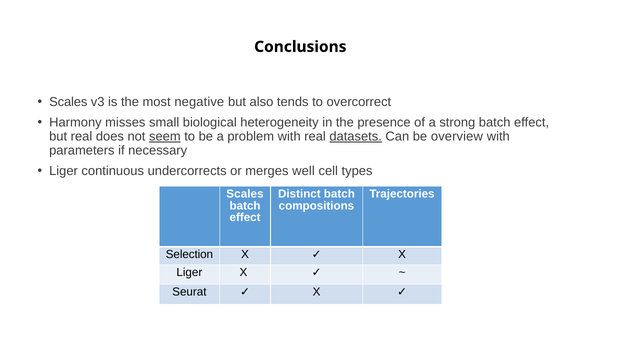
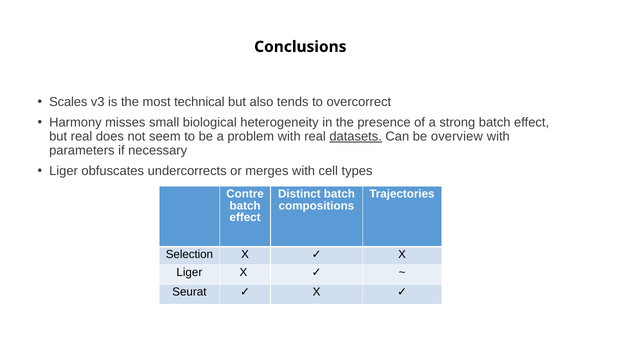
negative: negative -> technical (199, 102)
seem underline: present -> none (165, 136)
continuous: continuous -> obfuscates (113, 171)
merges well: well -> with (304, 171)
Scales: Scales -> Contre (245, 194)
